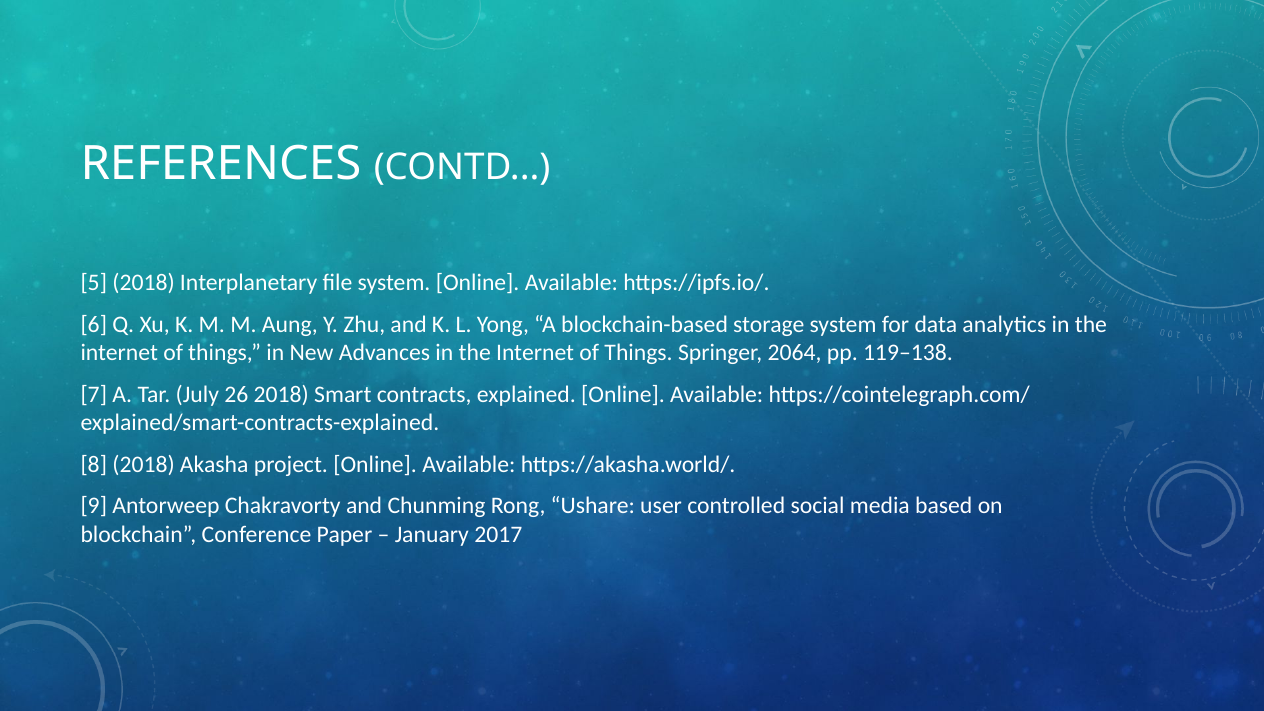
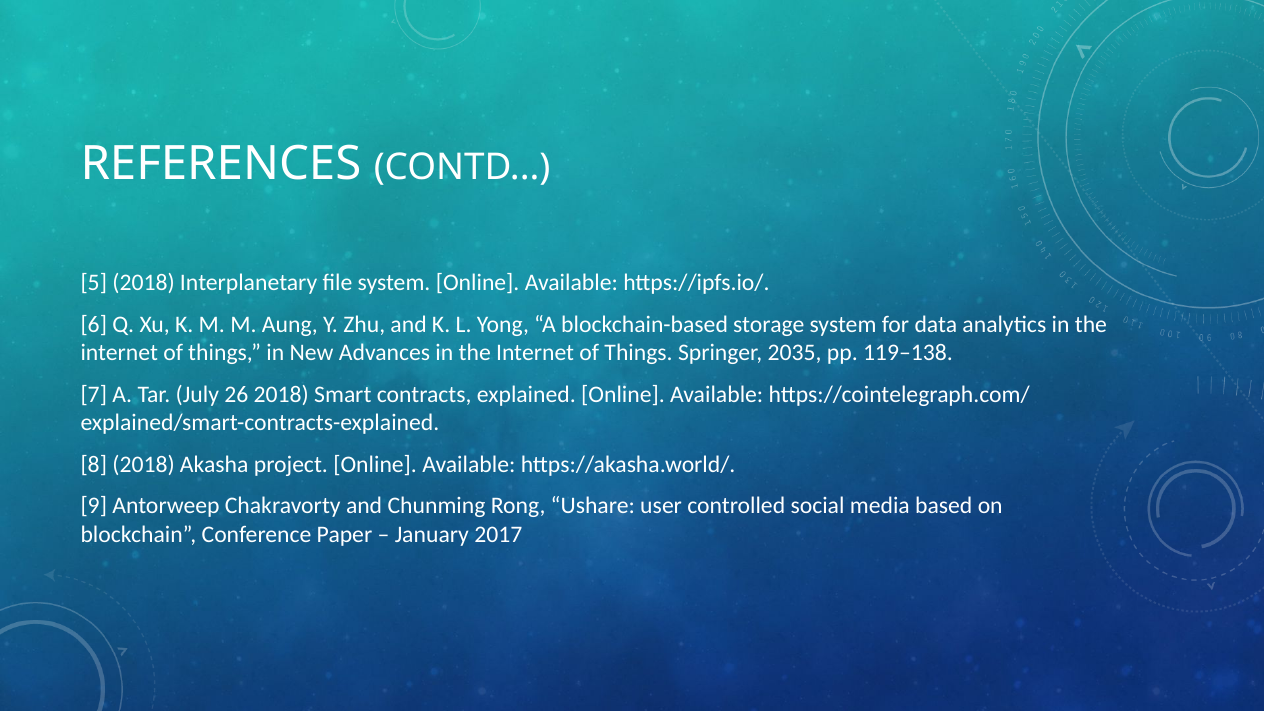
2064: 2064 -> 2035 (795, 353)
